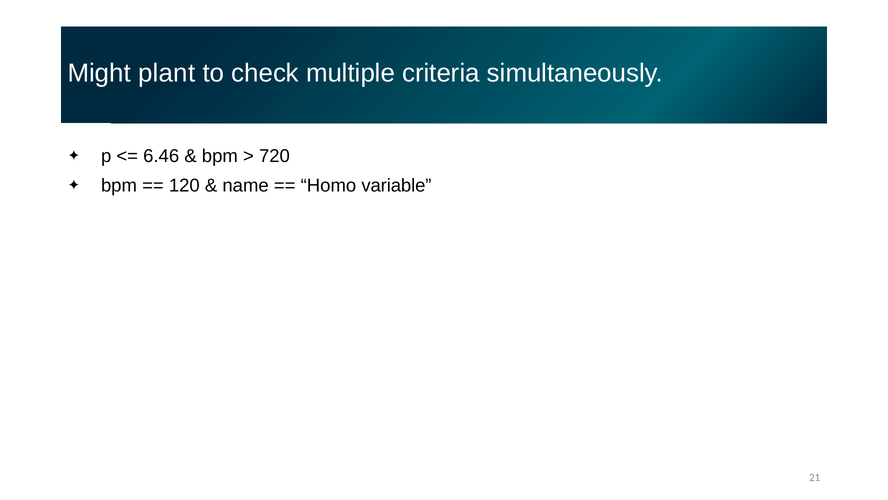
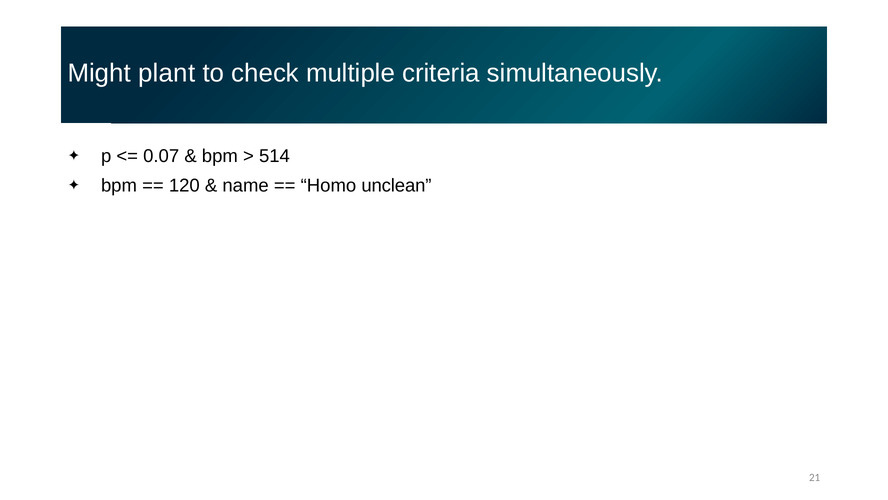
6.46: 6.46 -> 0.07 (161, 156)
720: 720 -> 514 (274, 156)
variable: variable -> unclean (396, 185)
